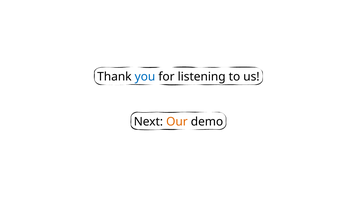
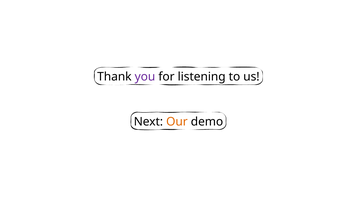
you colour: blue -> purple (145, 77)
